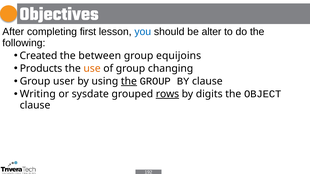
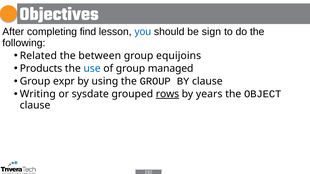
first: first -> find (88, 32)
alter: alter -> sign (211, 32)
Created: Created -> Related (38, 56)
use colour: orange -> blue (92, 69)
changing: changing -> managed (171, 69)
user: user -> expr (64, 81)
the underline: present -> none (129, 81)
digits: digits -> years (209, 94)
